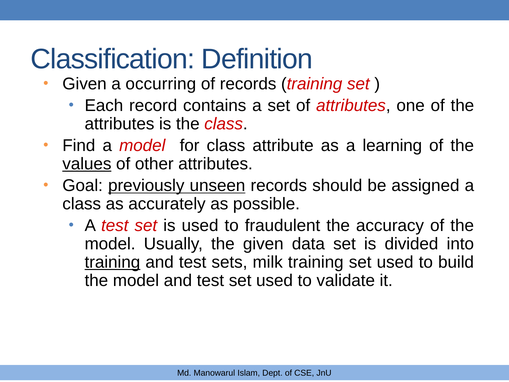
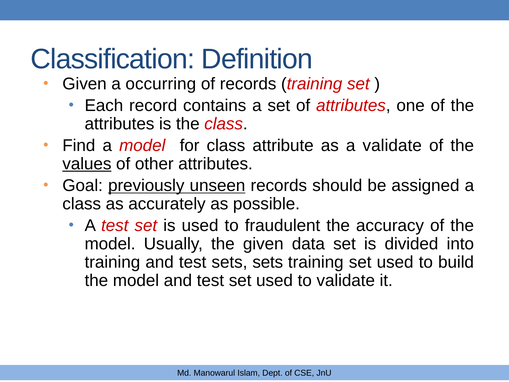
a learning: learning -> validate (392, 145)
training underline: present -> none (112, 262)
sets milk: milk -> sets (268, 262)
